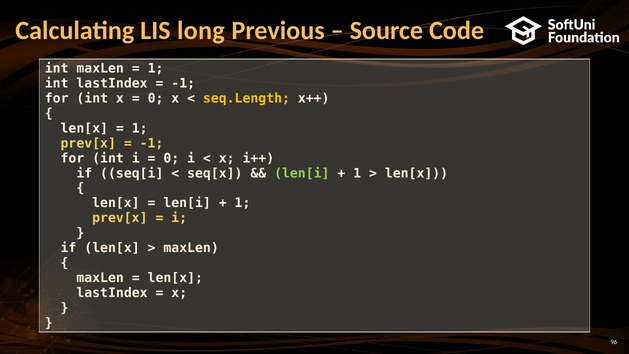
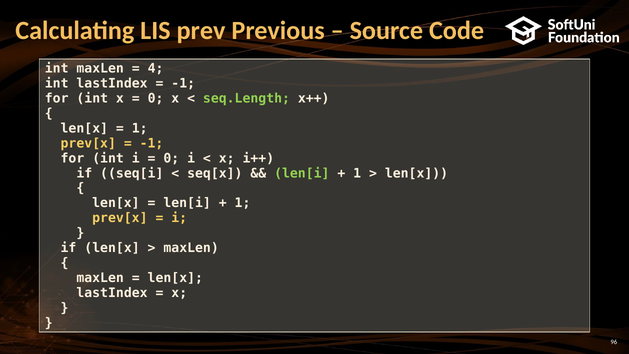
long: long -> prev (201, 31)
1: 1 -> 4 (156, 68)
seq.Length colour: yellow -> light green (246, 98)
